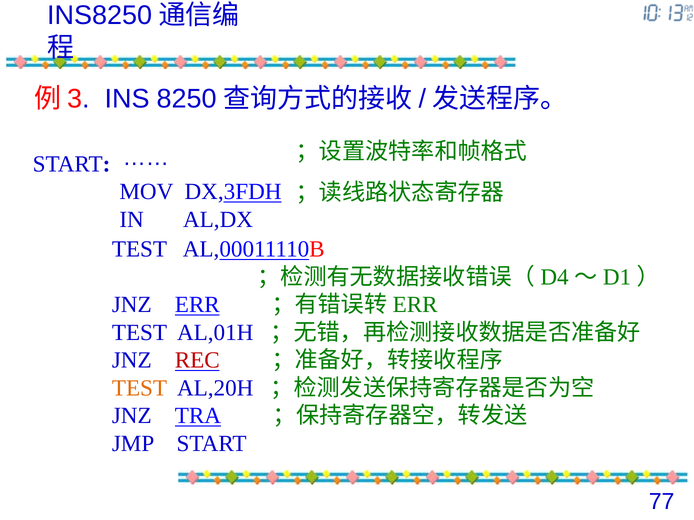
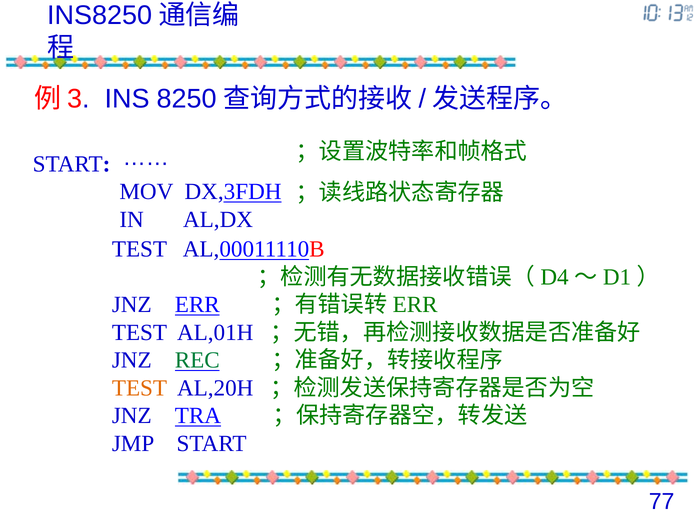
REC colour: red -> green (197, 361)
